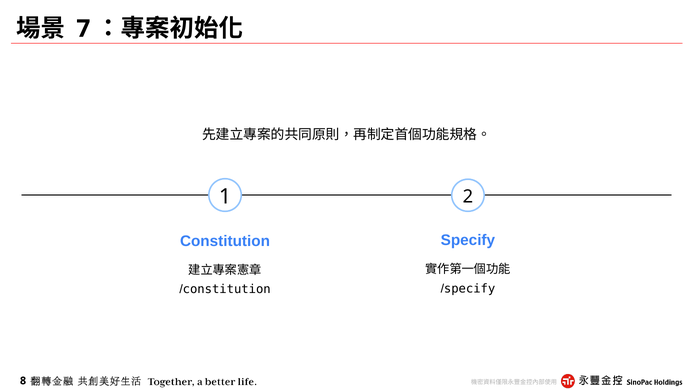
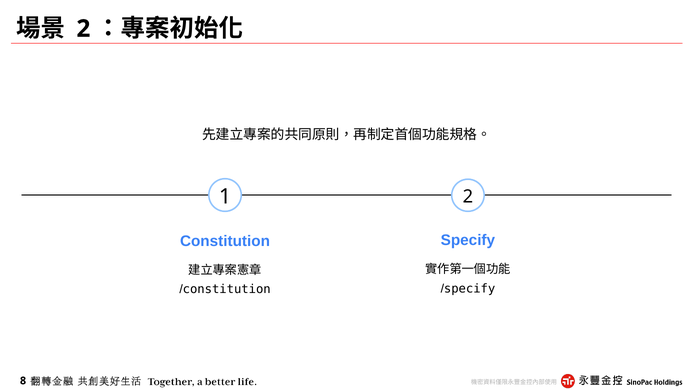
7: 7 -> 2 (83, 29)
